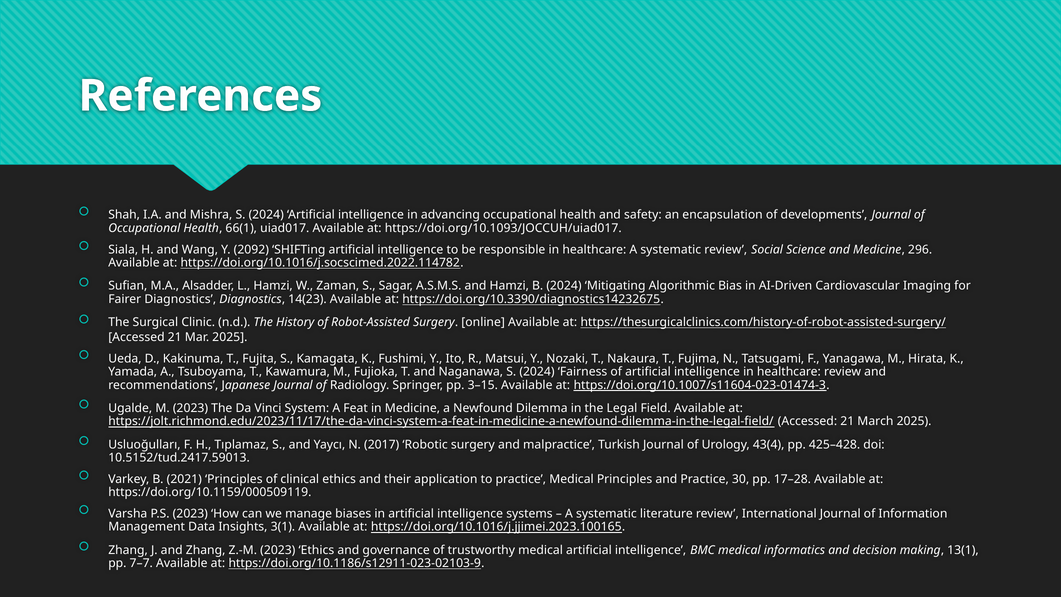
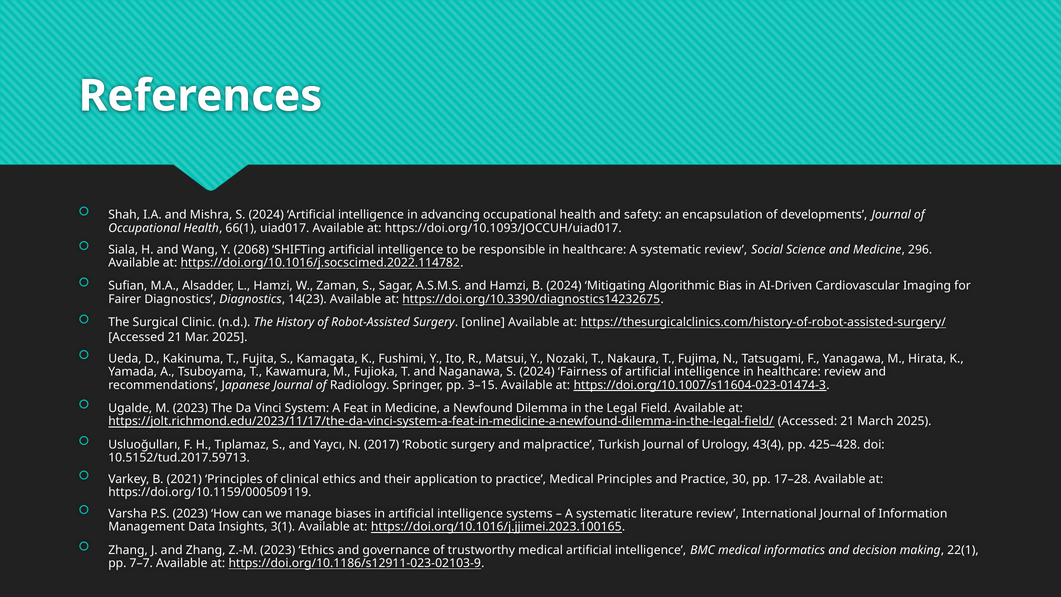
2092: 2092 -> 2068 (251, 249)
10.5152/tud.2417.59013: 10.5152/tud.2417.59013 -> 10.5152/tud.2017.59713 (179, 458)
13(1: 13(1 -> 22(1 (963, 550)
